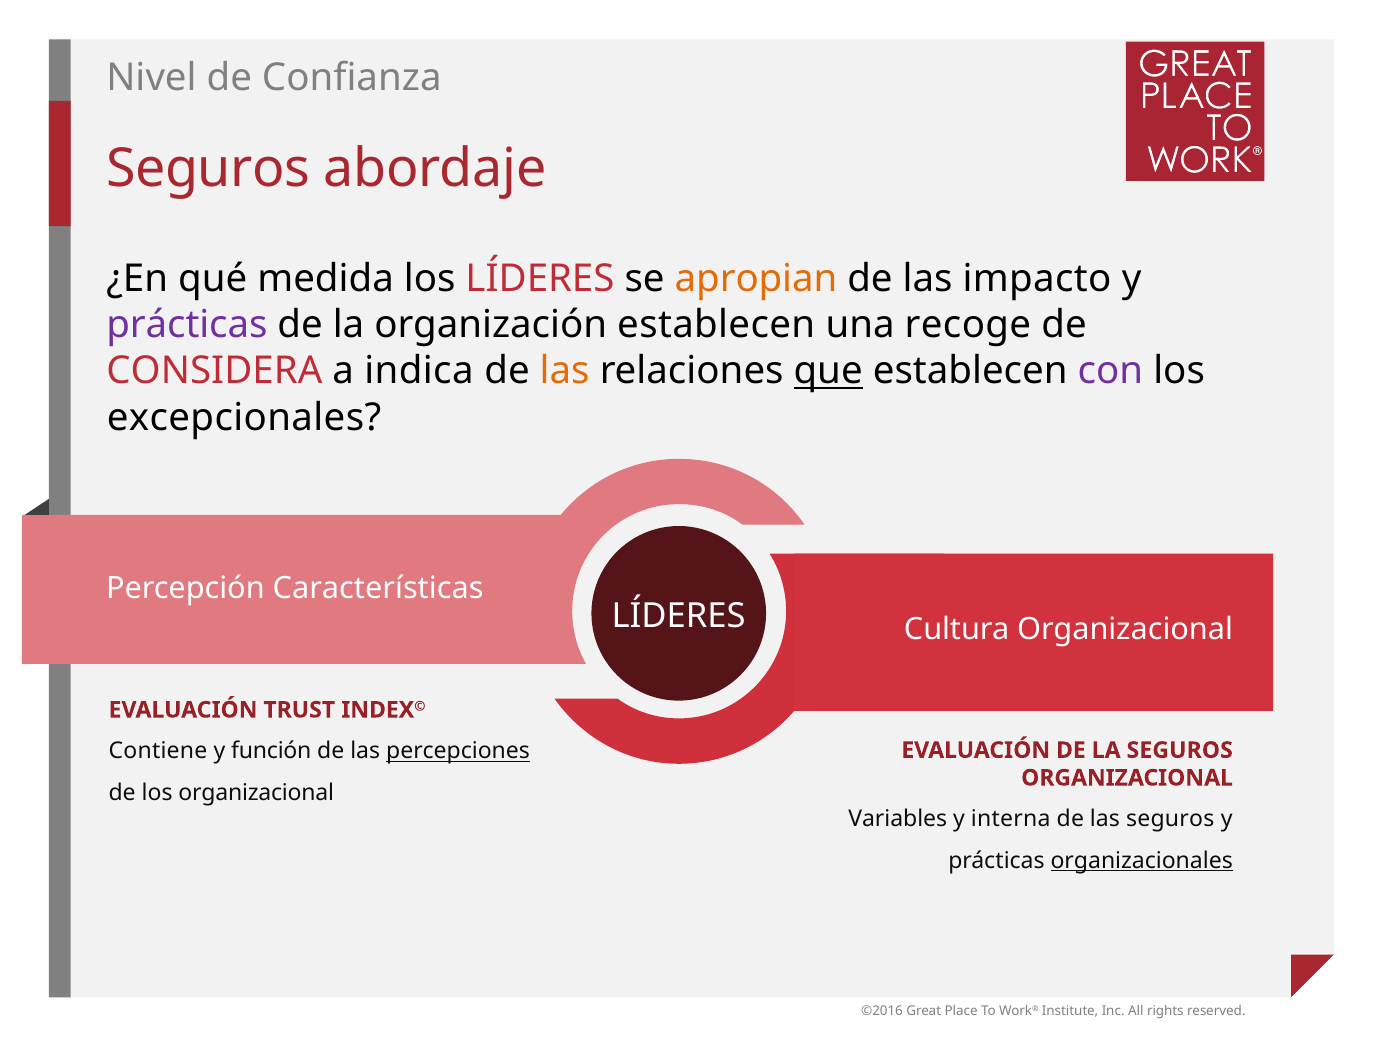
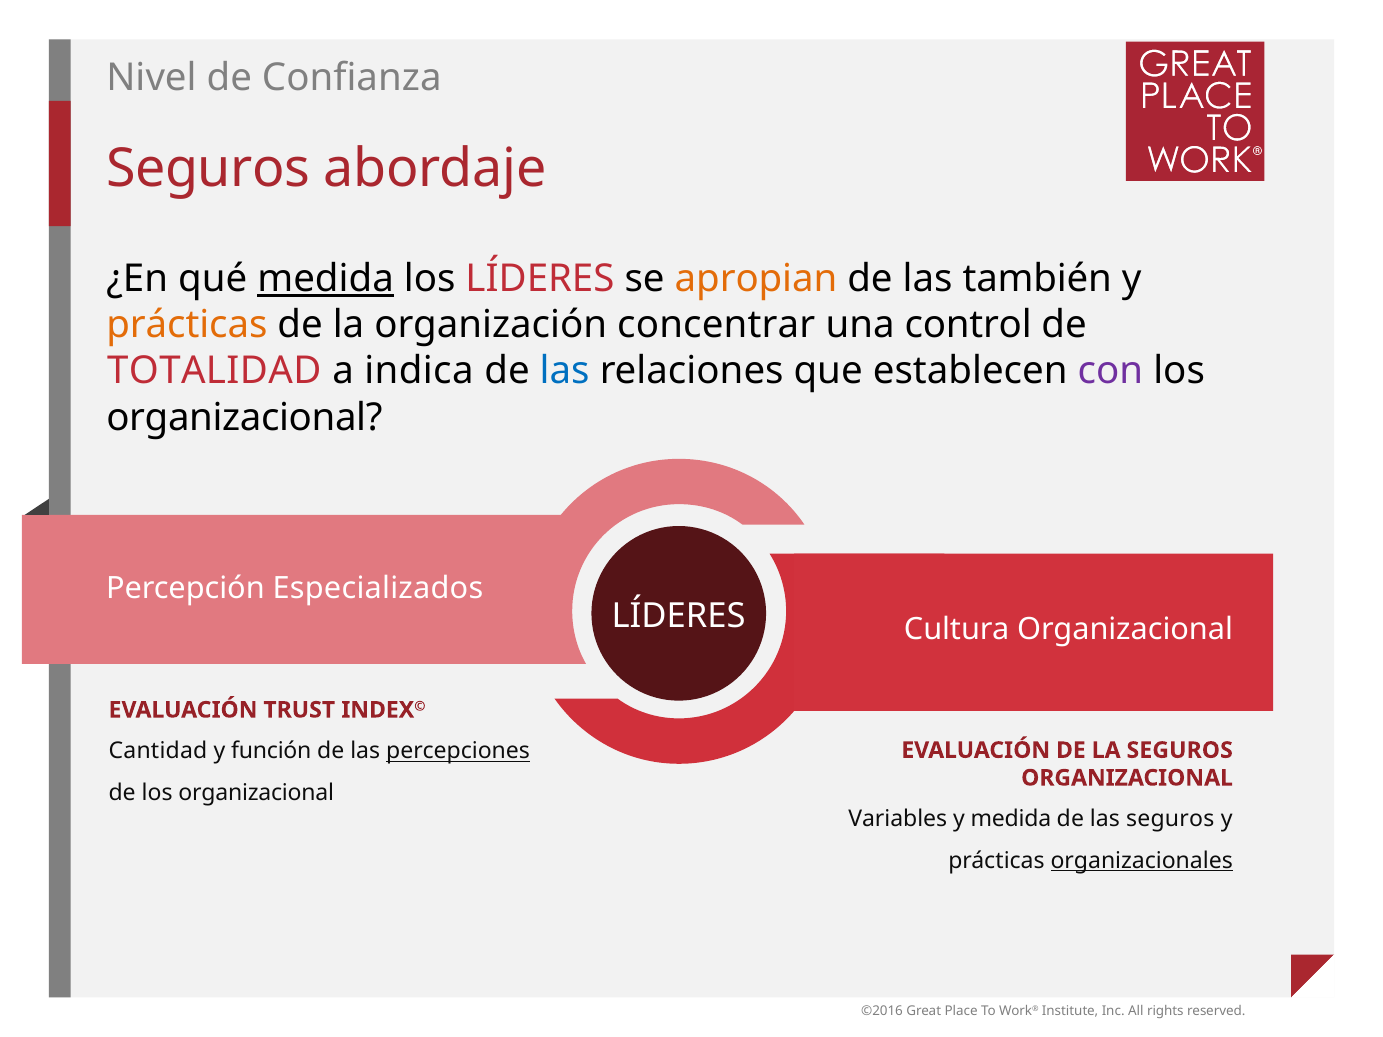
medida underline: none -> present (326, 279)
impacto: impacto -> también (1037, 279)
prácticas colour: purple -> orange (187, 325)
organización establecen: establecen -> concentrar (716, 325)
recoge: recoge -> control (968, 325)
CONSIDERA: CONSIDERA -> TOTALIDAD (214, 371)
las colour: orange -> blue (565, 371)
que underline: present -> none (828, 371)
excepcionales: excepcionales -> organizacional (244, 418)
Características: Características -> Especializados (378, 589)
Contiene: Contiene -> Cantidad (158, 752)
y interna: interna -> medida (1011, 820)
